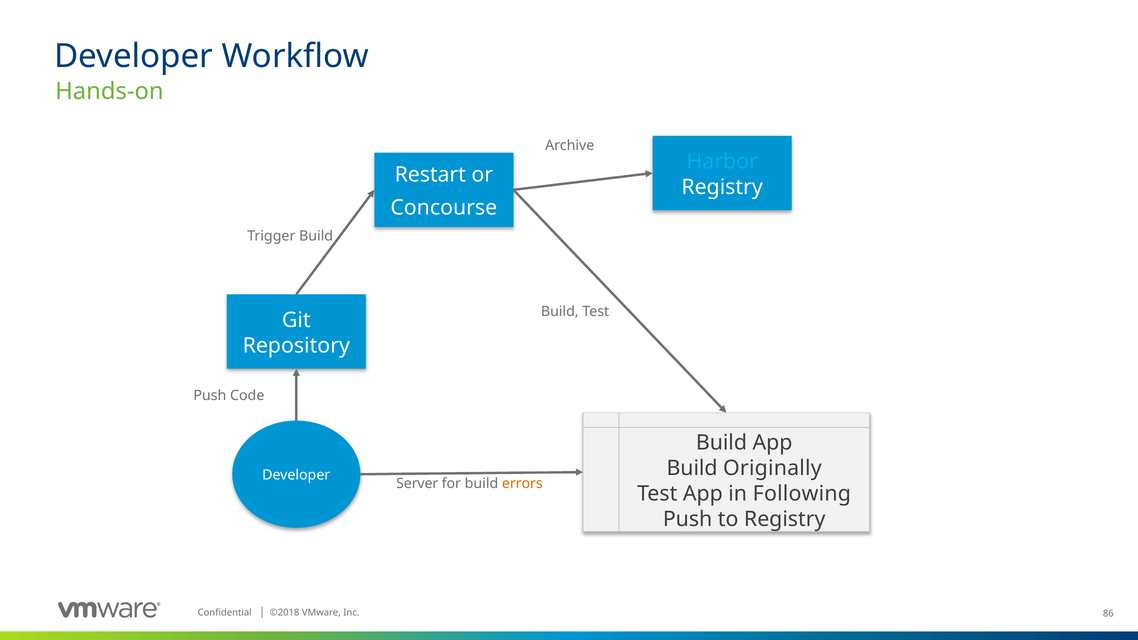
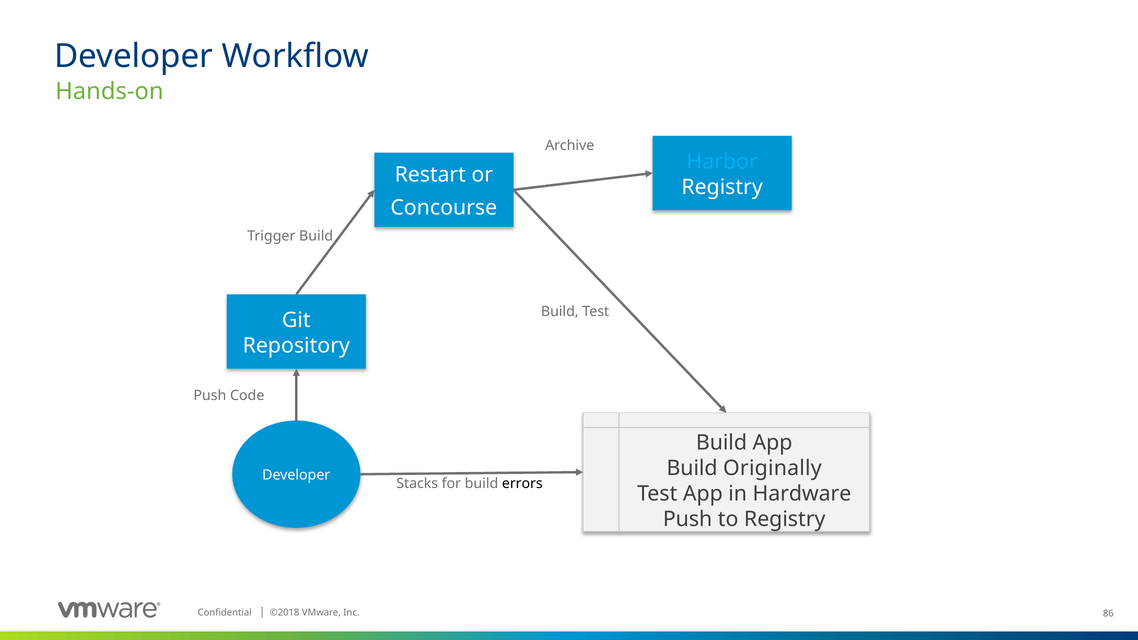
Server: Server -> Stacks (417, 484)
errors colour: orange -> black (522, 484)
Following: Following -> Hardware (802, 494)
